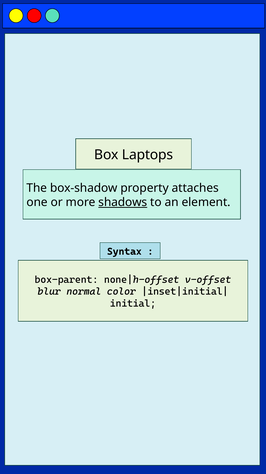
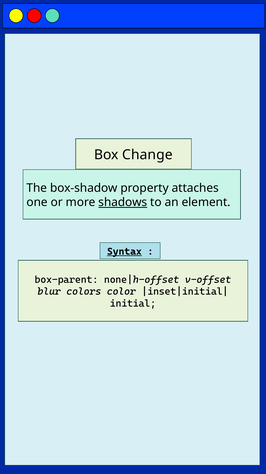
Laptops: Laptops -> Change (147, 154)
Syntax underline: none -> present (124, 251)
normal: normal -> colors (84, 291)
